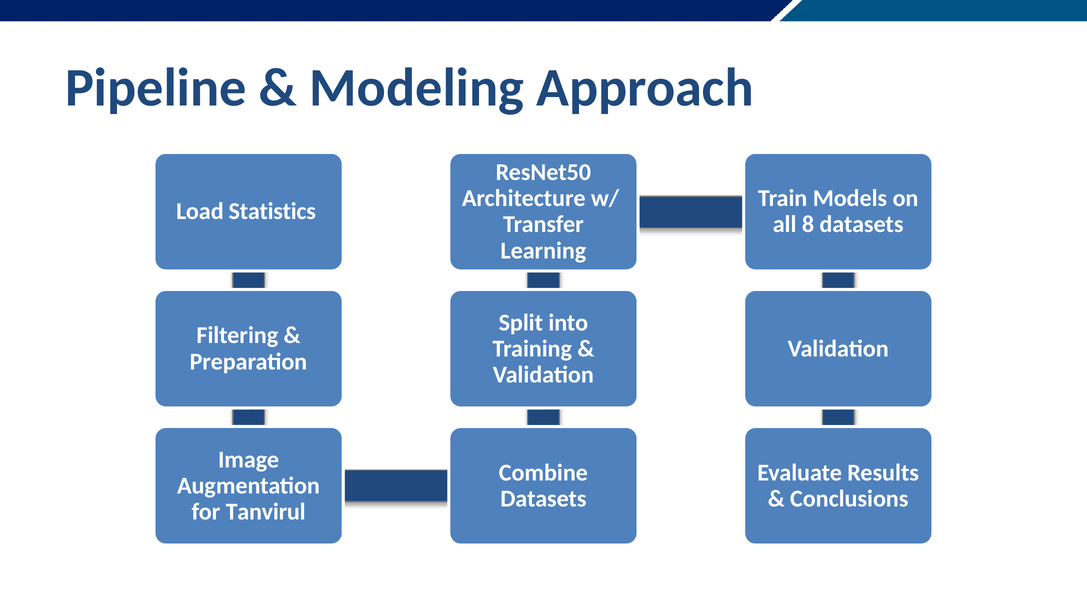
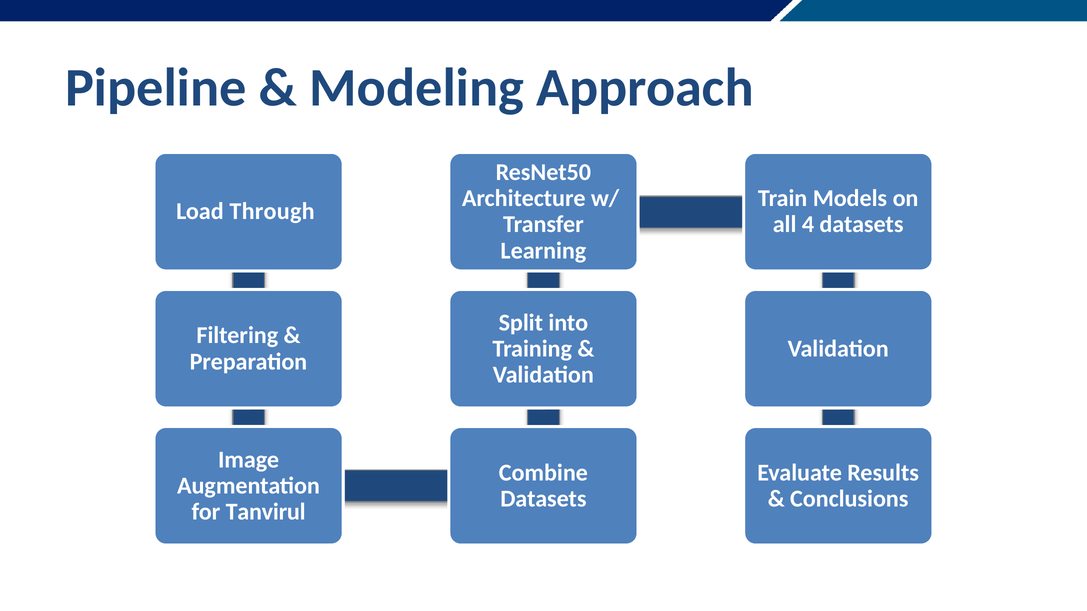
Statistics: Statistics -> Through (272, 212)
8: 8 -> 4 (808, 225)
